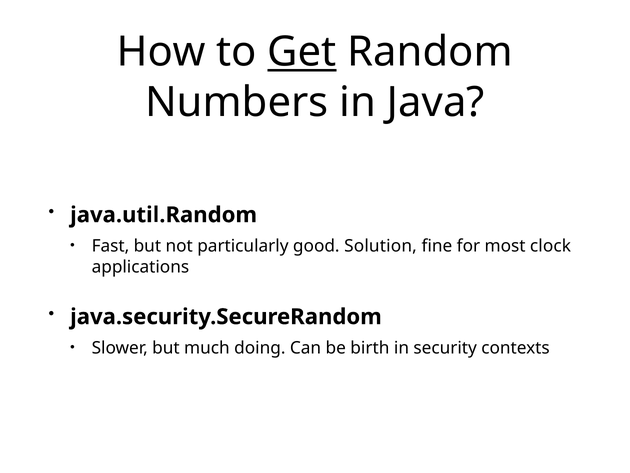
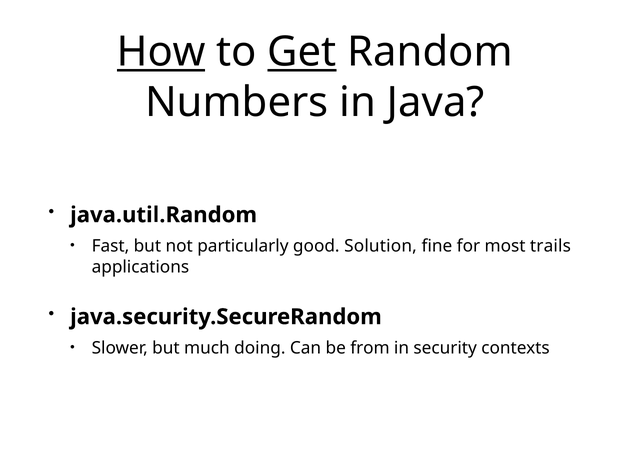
How underline: none -> present (161, 52)
clock: clock -> trails (550, 246)
birth: birth -> from (370, 348)
